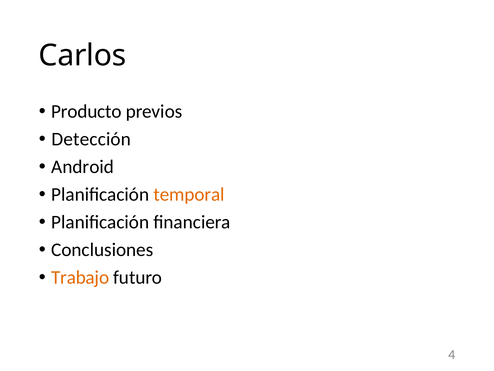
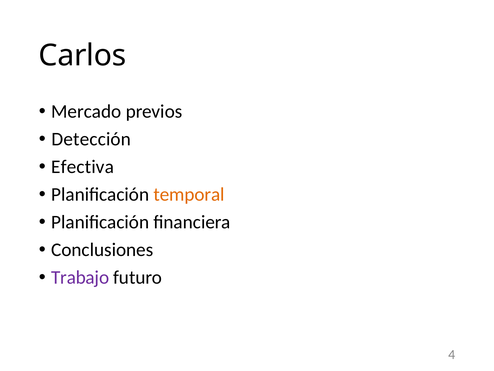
Producto: Producto -> Mercado (86, 111)
Android: Android -> Efectiva (83, 167)
Trabajo colour: orange -> purple (80, 277)
